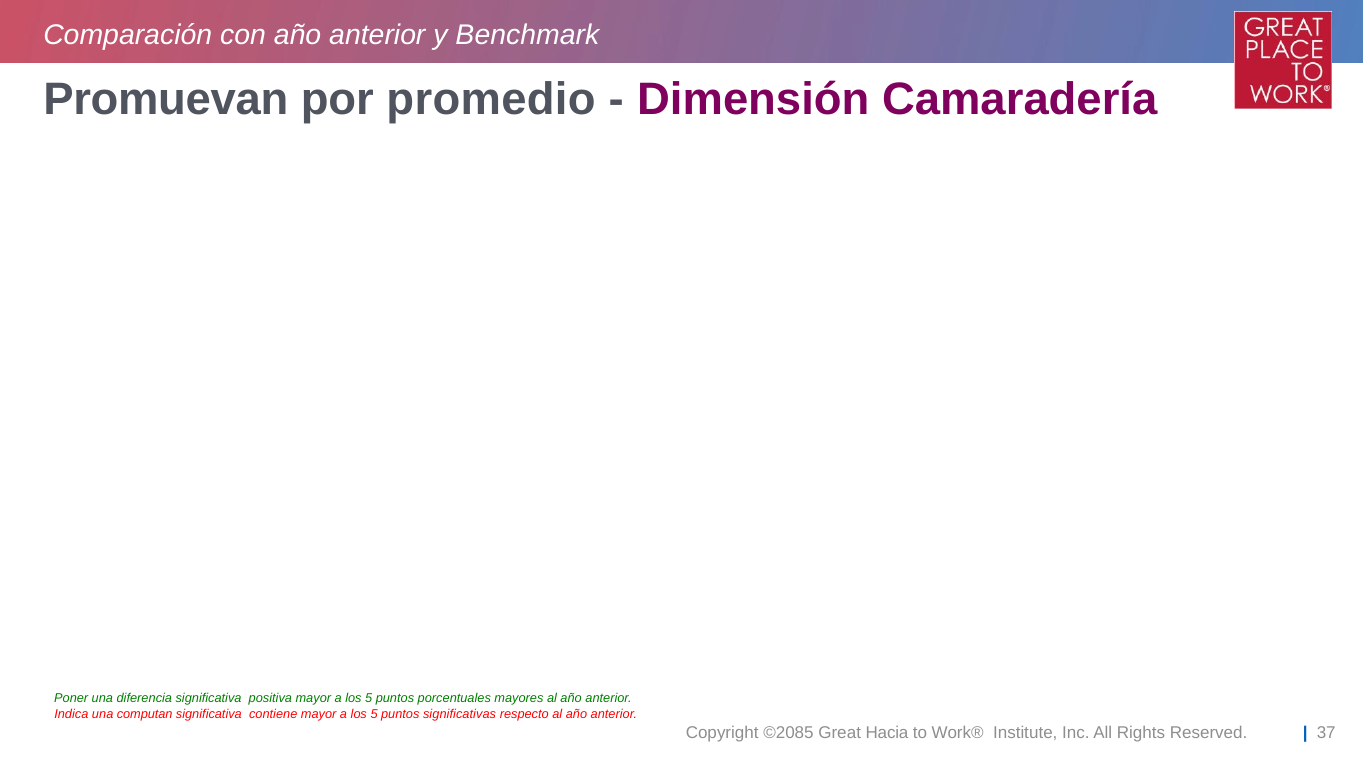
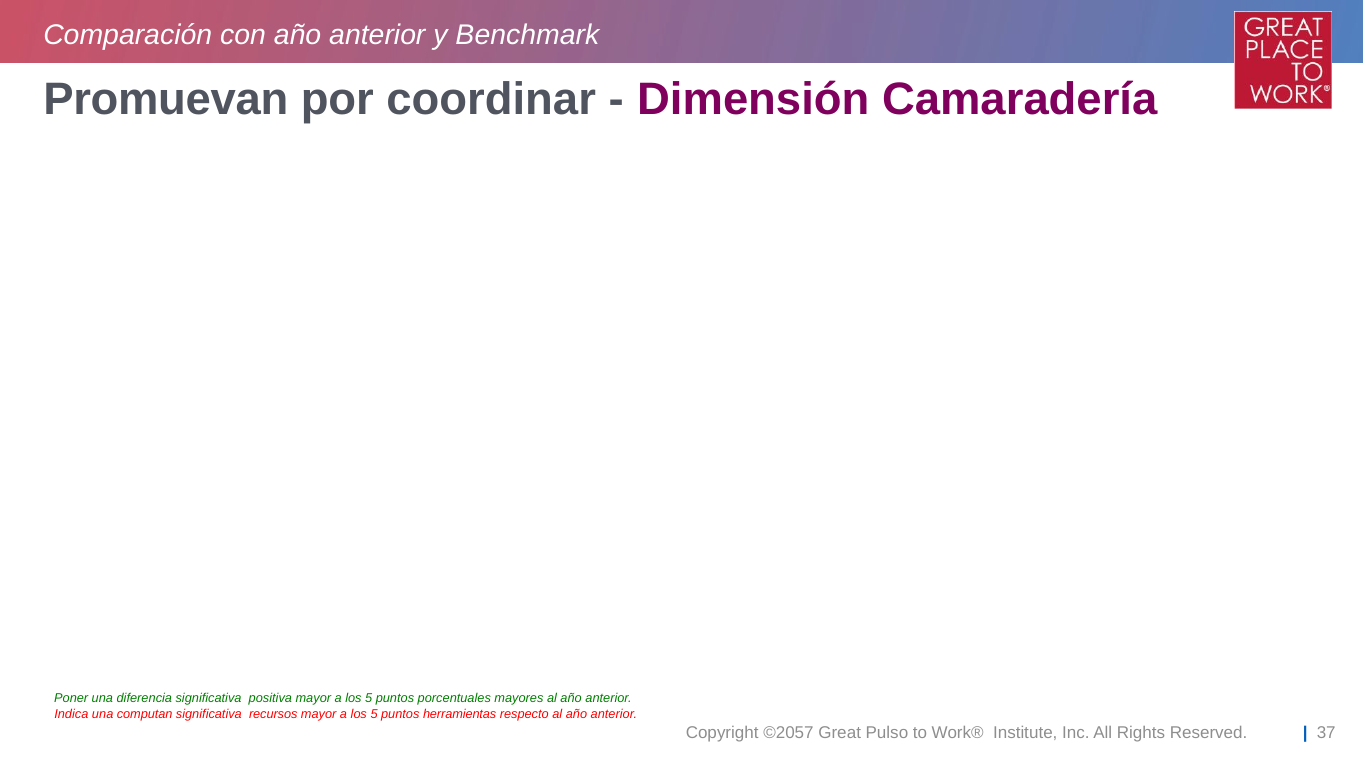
promedio: promedio -> coordinar (491, 99)
contiene: contiene -> recursos (273, 714)
significativas: significativas -> herramientas (460, 714)
©2085: ©2085 -> ©2057 (788, 732)
Hacia: Hacia -> Pulso (887, 732)
